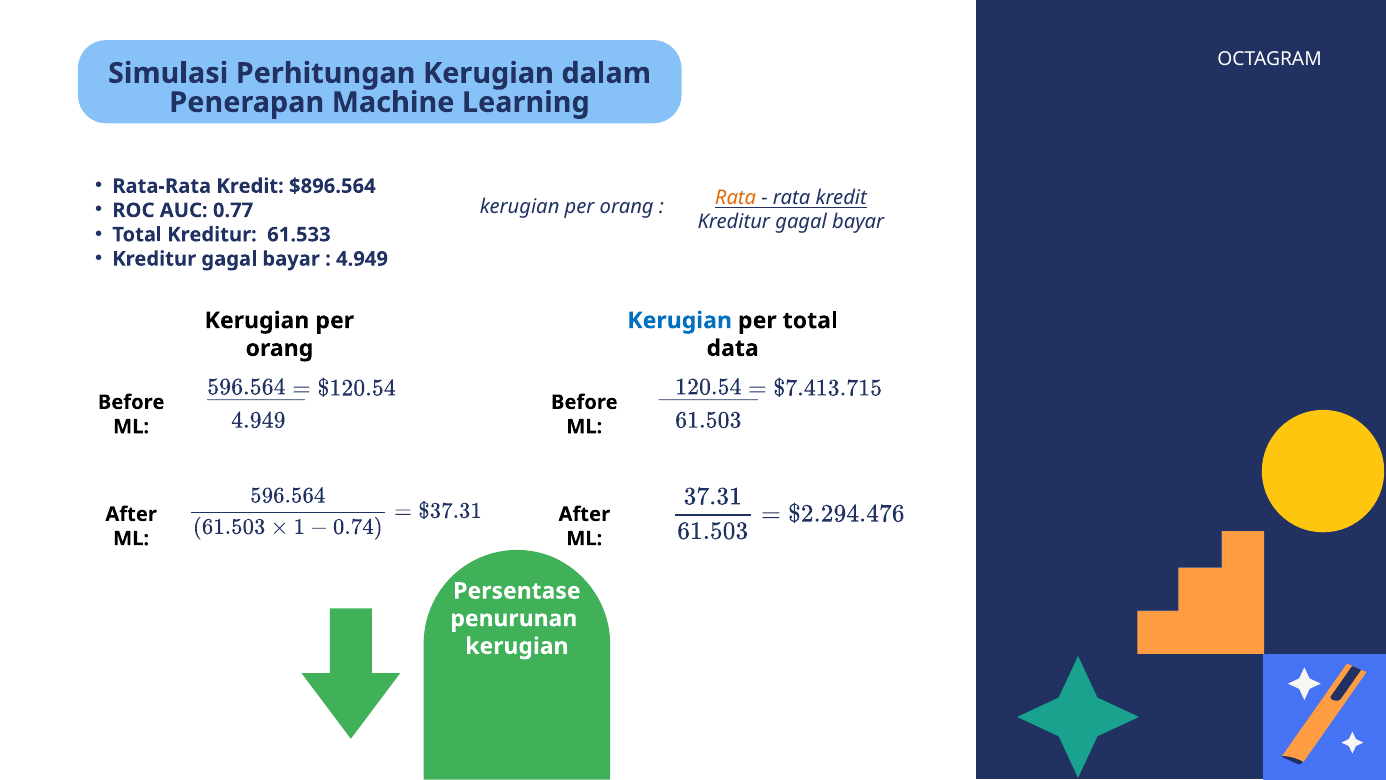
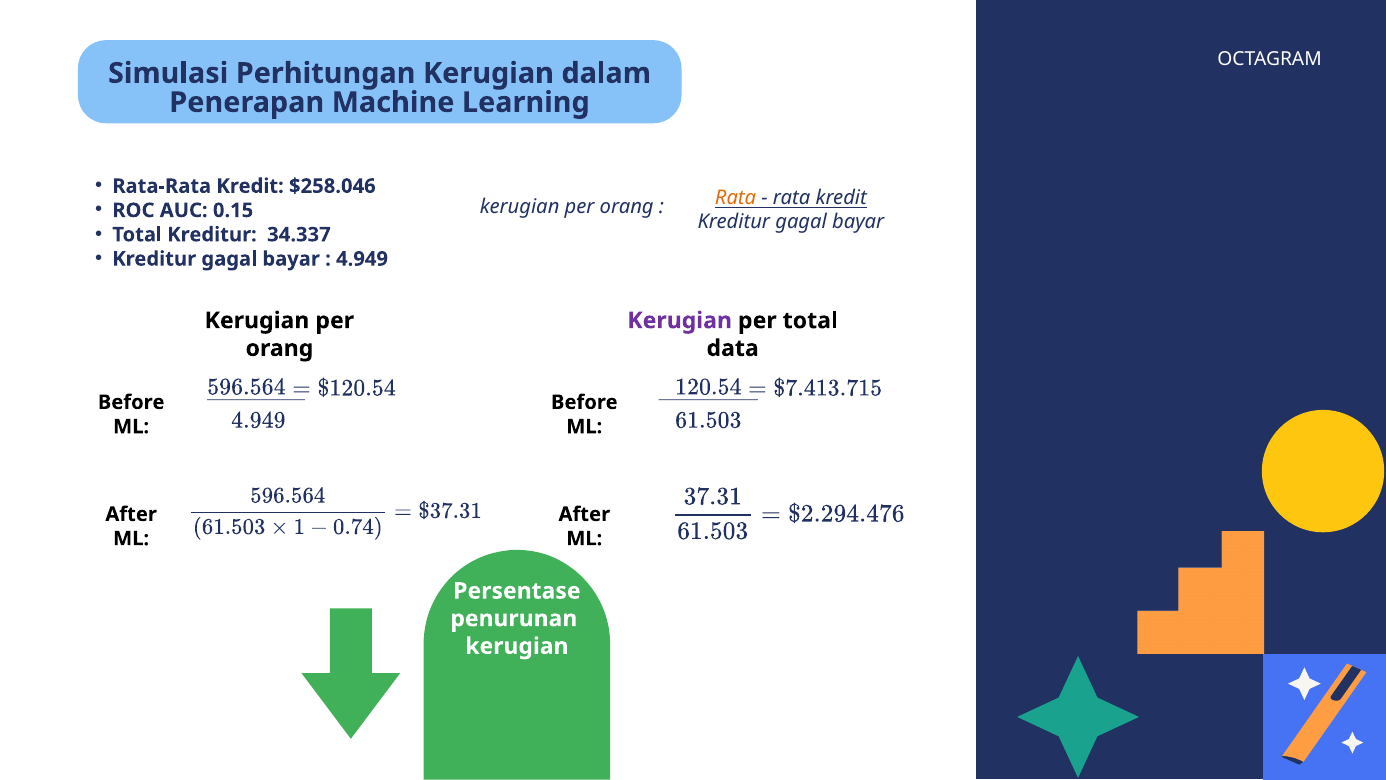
$896.564: $896.564 -> $258.046 (332, 186)
0.77: 0.77 -> 0.15 (233, 210)
61.533: 61.533 -> 34.337 (299, 235)
Kerugian colour: blue -> purple (680, 320)
